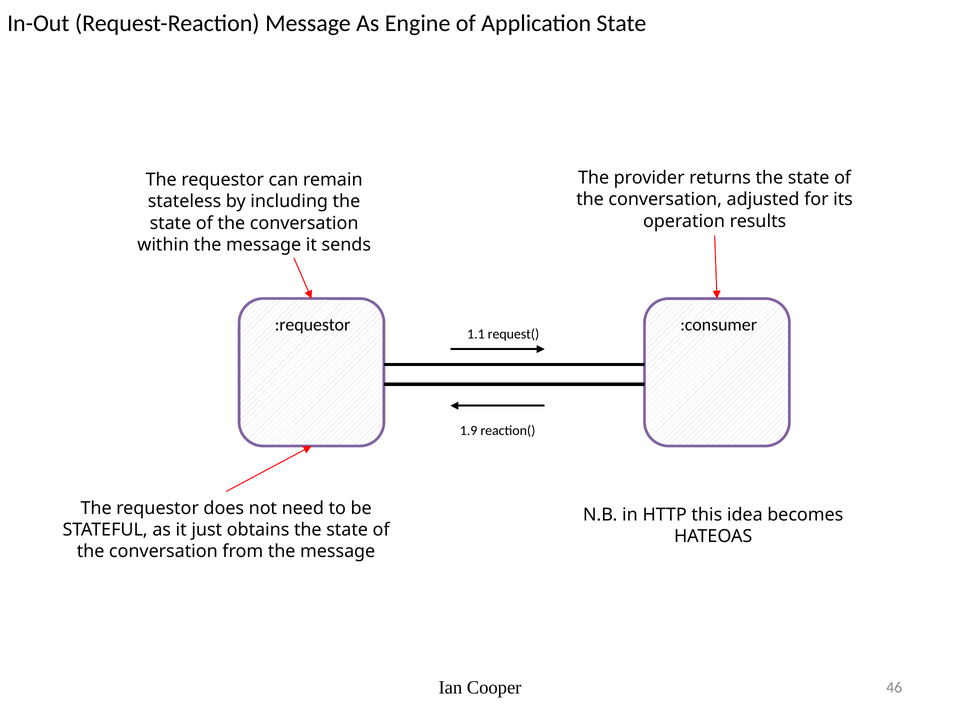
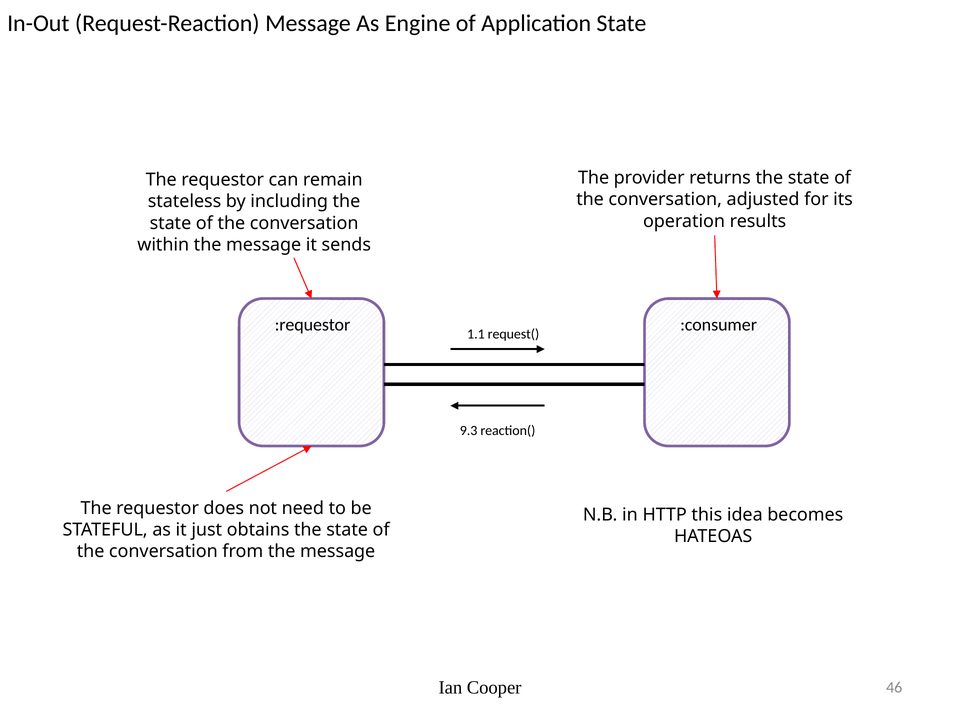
1.9: 1.9 -> 9.3 (469, 431)
